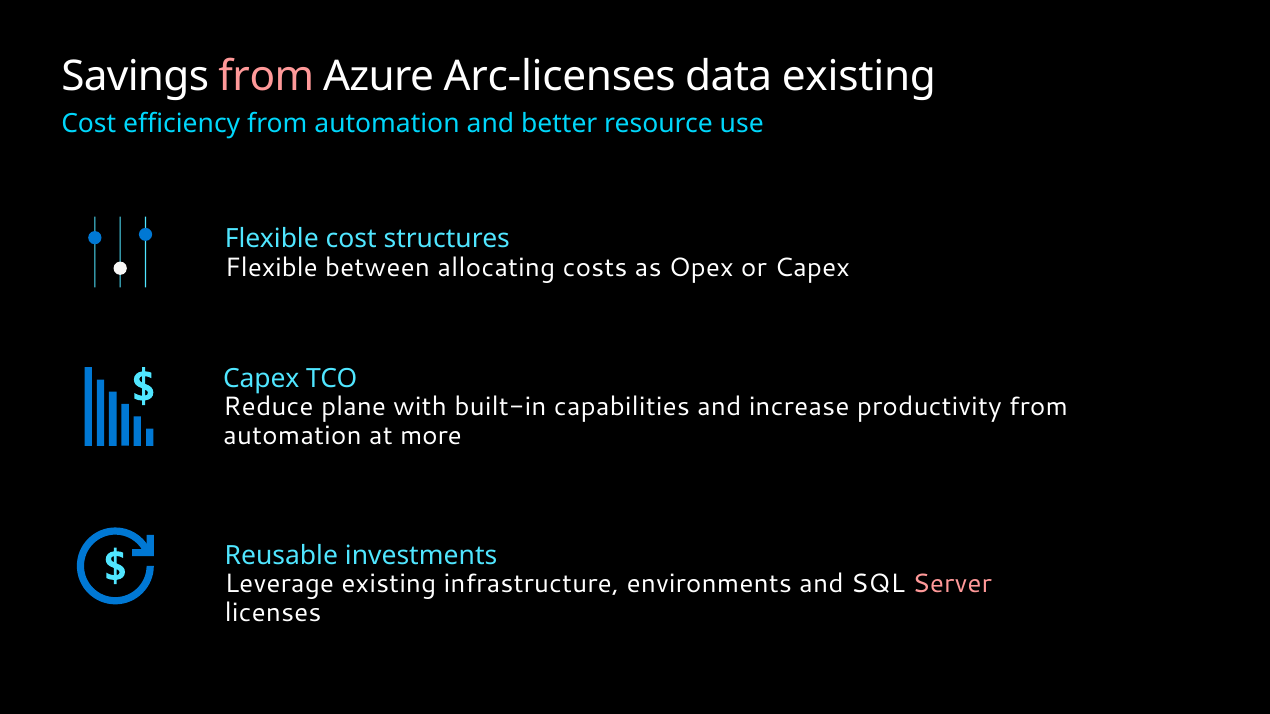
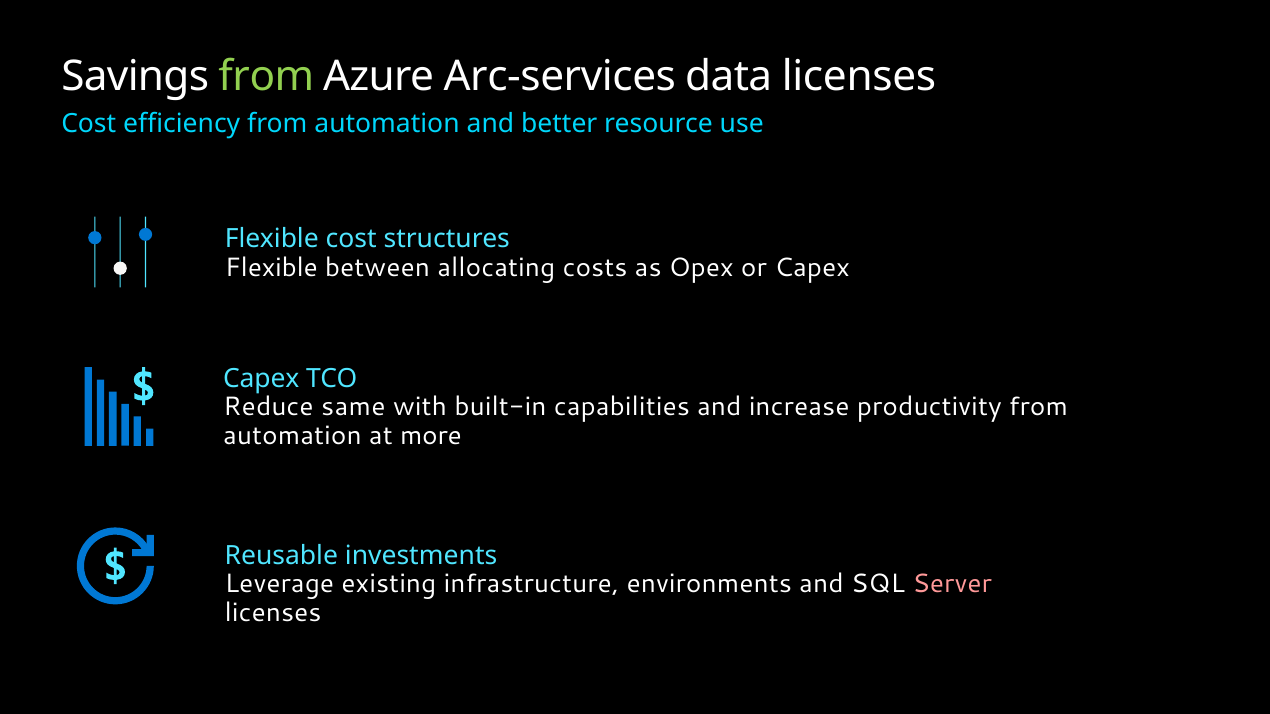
from colour: pink -> light green (266, 77)
Arc-licenses: Arc-licenses -> Arc-services (560, 77)
data existing: existing -> licenses (859, 77)
plane: plane -> same (353, 407)
